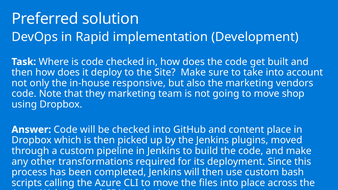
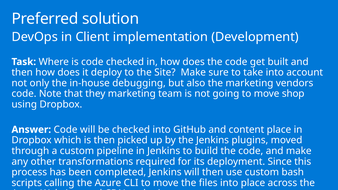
Rapid: Rapid -> Client (93, 37)
responsive: responsive -> debugging (139, 83)
